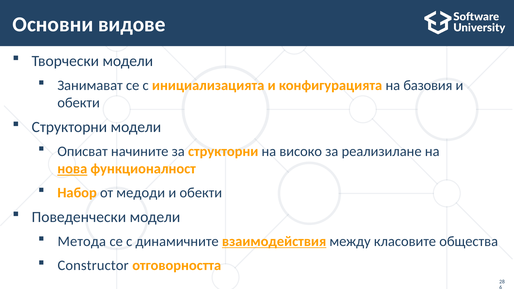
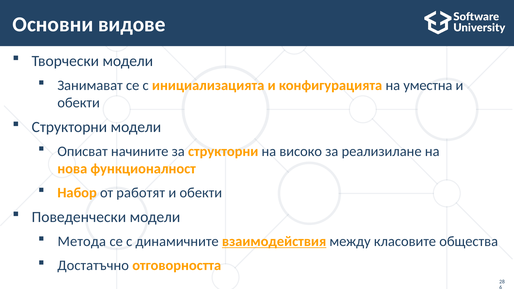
базовия: базовия -> уместна (428, 85)
нова underline: present -> none (72, 169)
медоди: медоди -> работят (141, 193)
Constructor: Constructor -> Достатъчно (93, 265)
